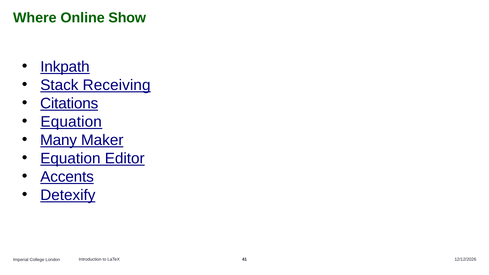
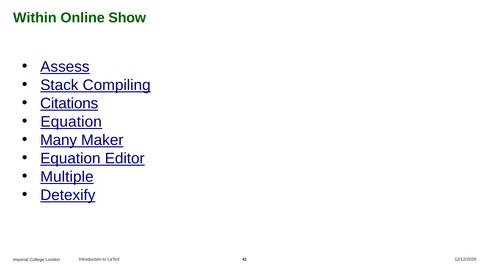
Where: Where -> Within (35, 18)
Inkpath: Inkpath -> Assess (65, 67)
Receiving: Receiving -> Compiling (117, 85)
Accents: Accents -> Multiple (67, 177)
